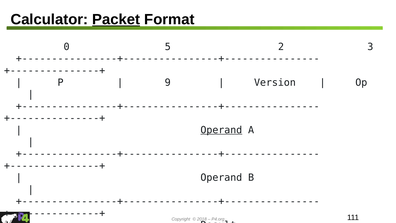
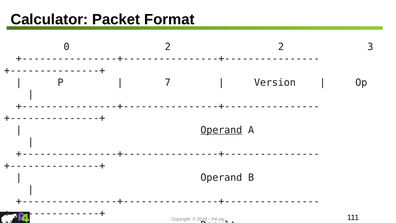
Packet underline: present -> none (116, 19)
0 5: 5 -> 2 (168, 47)
9: 9 -> 7 (168, 82)
